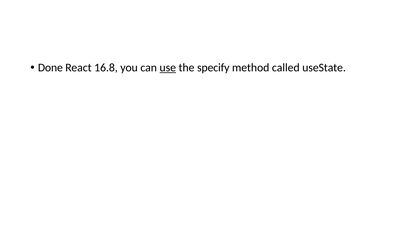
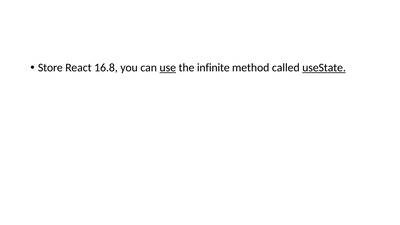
Done: Done -> Store (50, 68)
specify: specify -> infinite (213, 68)
useState underline: none -> present (324, 68)
